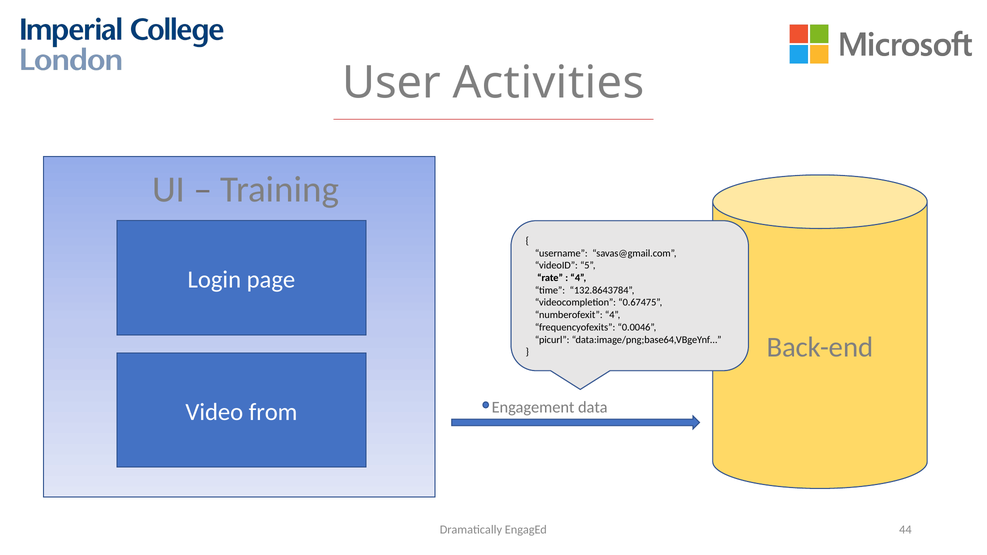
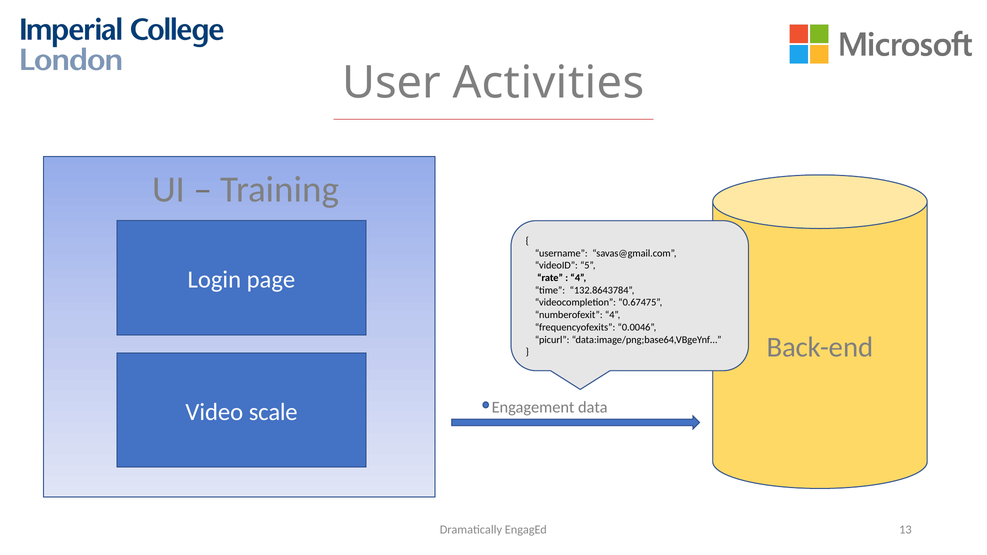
from: from -> scale (273, 412)
44: 44 -> 13 (905, 530)
